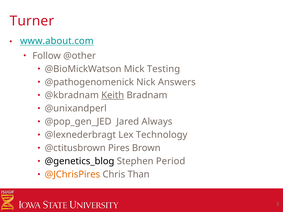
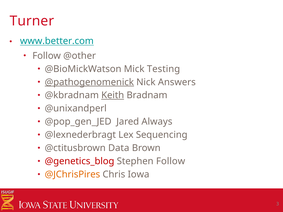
www.about.com: www.about.com -> www.better.com (57, 41)
@pathogenomenick underline: none -> present (89, 82)
Technology: Technology -> Sequencing (162, 135)
Pires: Pires -> Data (119, 148)
@genetics_blog colour: black -> red (80, 161)
Stephen Period: Period -> Follow (171, 161)
Than: Than -> Iowa (139, 175)
